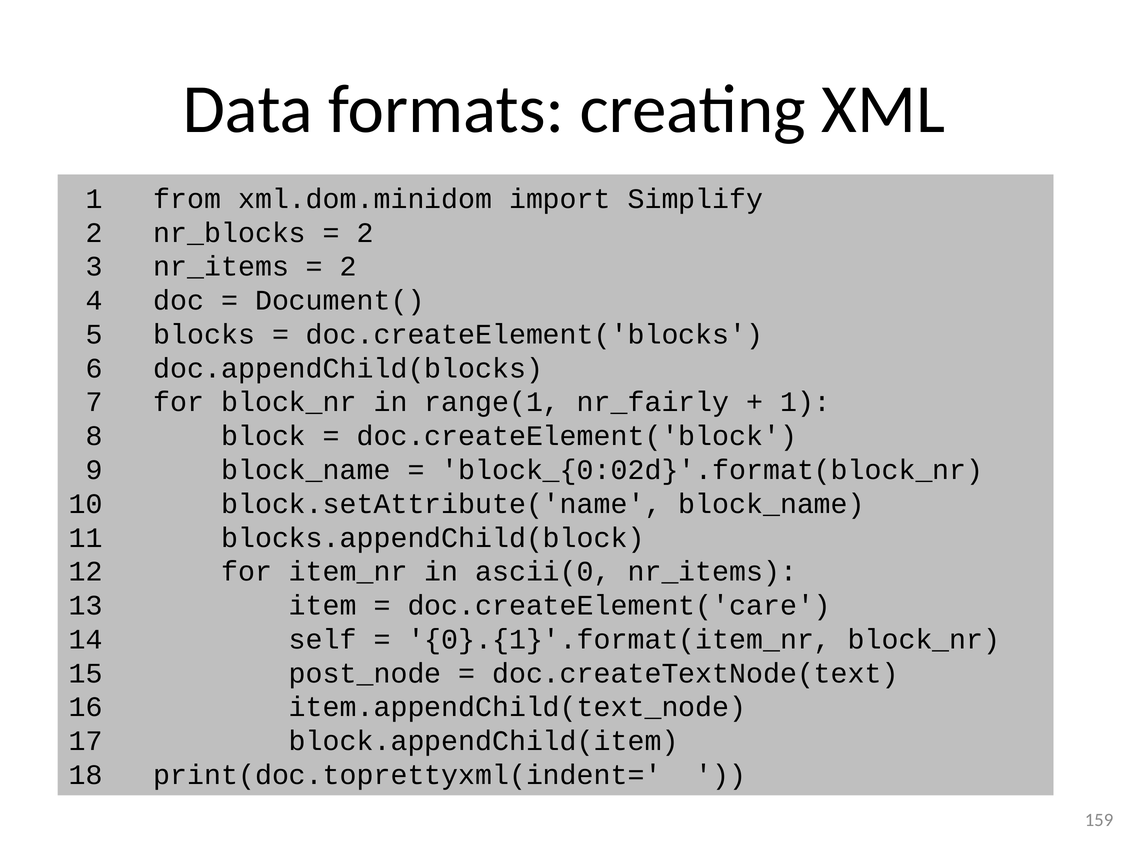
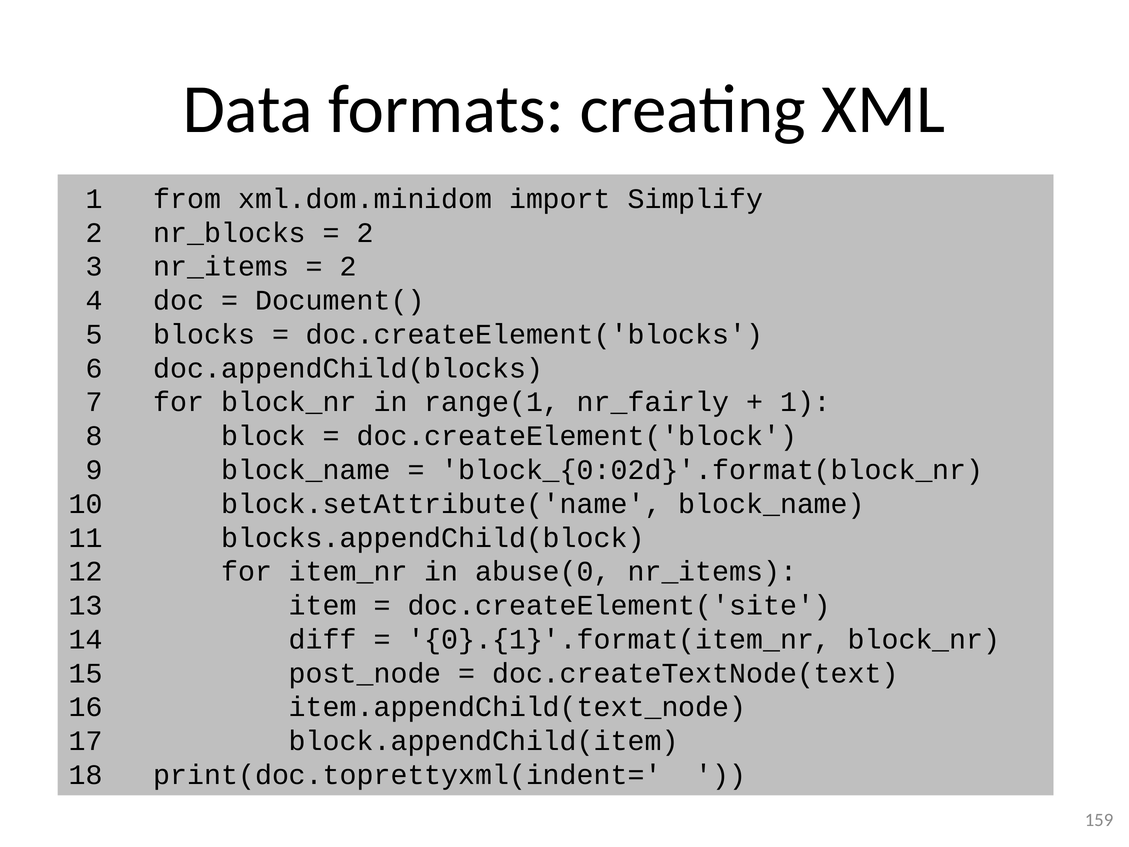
ascii(0: ascii(0 -> abuse(0 (543, 571)
doc.createElement('care: doc.createElement('care -> doc.createElement('site (619, 605)
self: self -> diff (323, 639)
